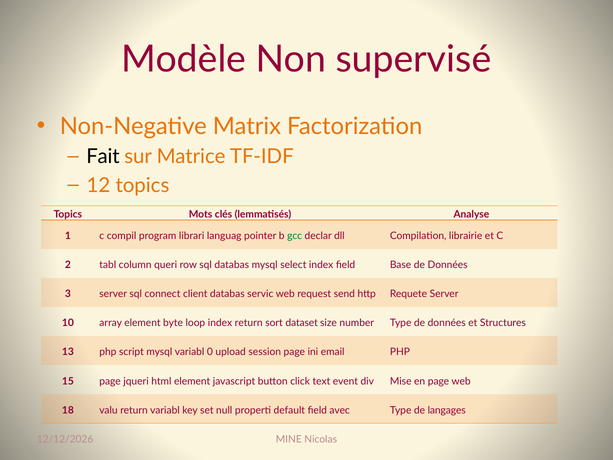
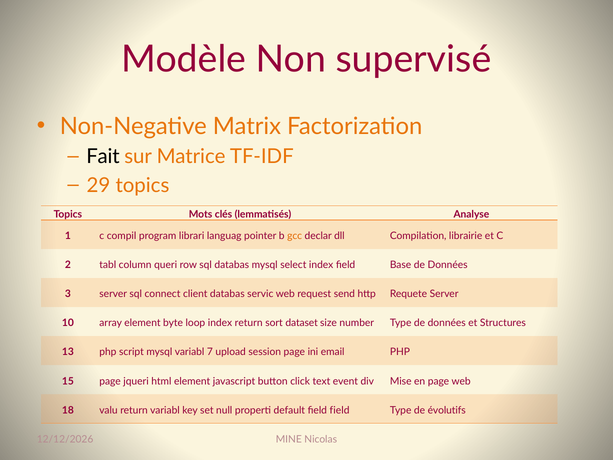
12: 12 -> 29 (98, 185)
gcc colour: green -> orange (295, 236)
0: 0 -> 7 (210, 352)
field avec: avec -> field (340, 410)
langages: langages -> évolutifs (447, 410)
